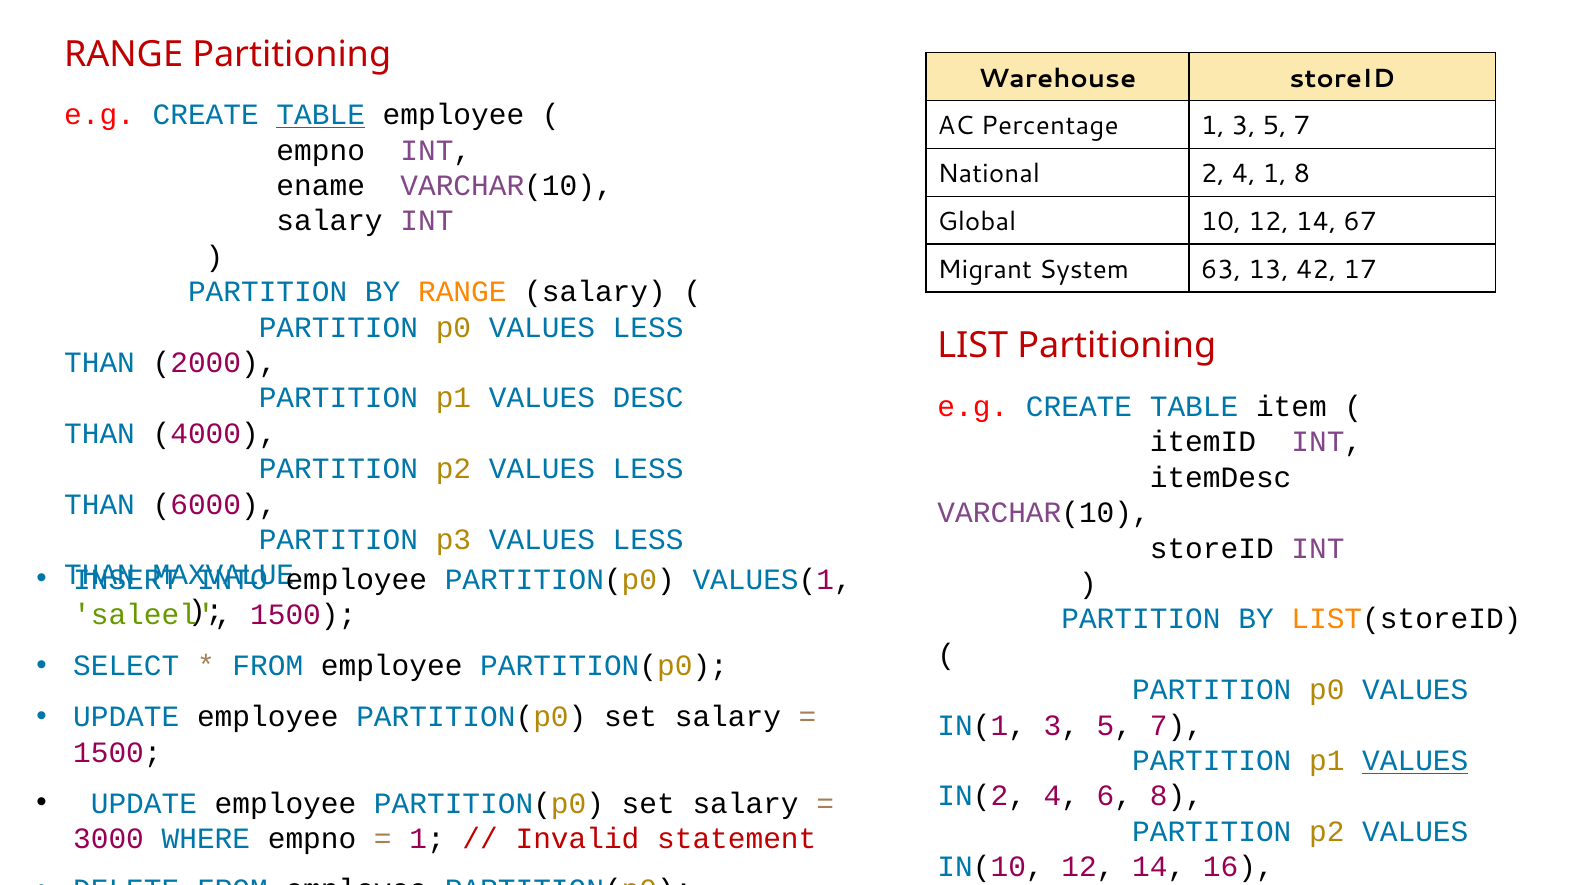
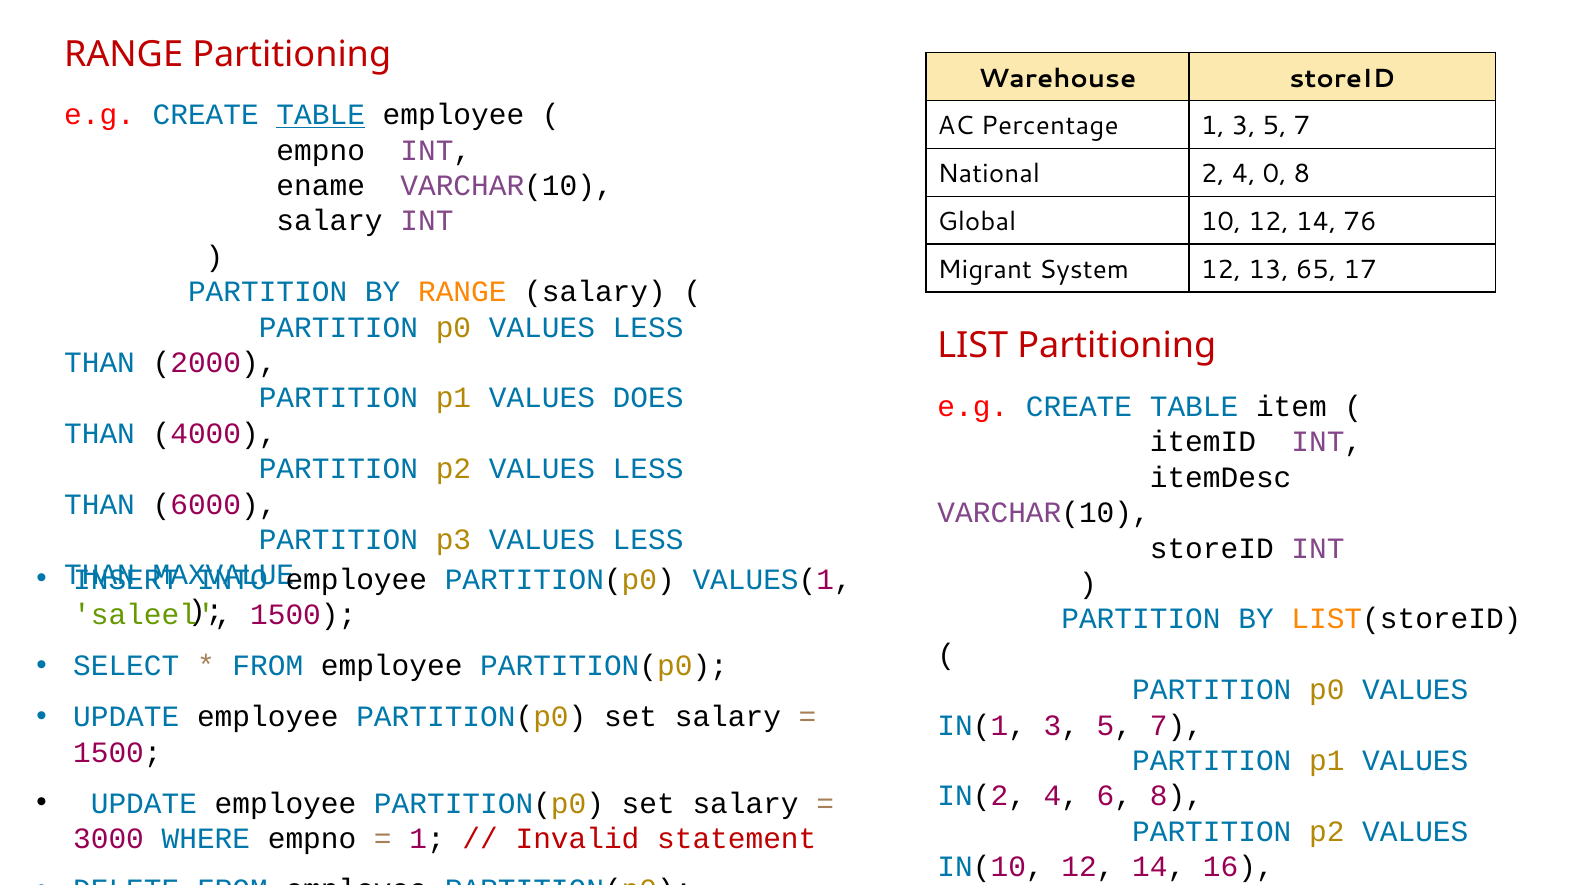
4 1: 1 -> 0 (1275, 174)
67: 67 -> 76 (1360, 222)
System 63: 63 -> 12 (1221, 270)
42: 42 -> 65 (1316, 270)
DESC: DESC -> DOES (648, 398)
VALUES underline: present -> none (1415, 761)
